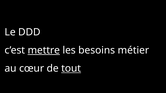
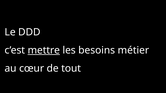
tout underline: present -> none (71, 69)
